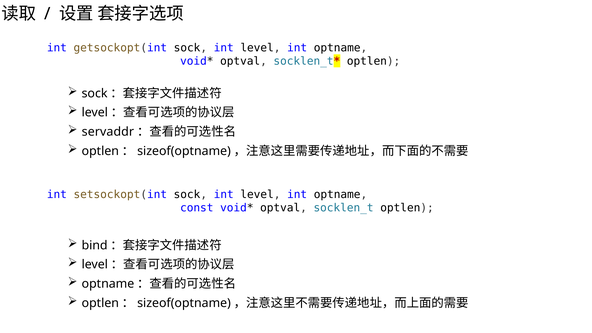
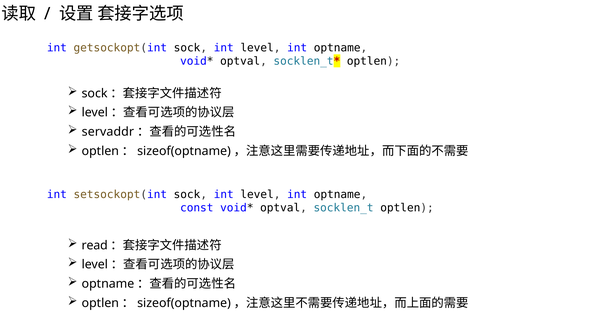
bind: bind -> read (95, 245)
